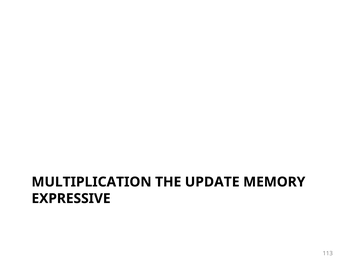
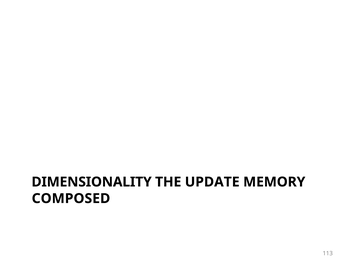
MULTIPLICATION: MULTIPLICATION -> DIMENSIONALITY (92, 182)
EXPRESSIVE: EXPRESSIVE -> COMPOSED (71, 198)
